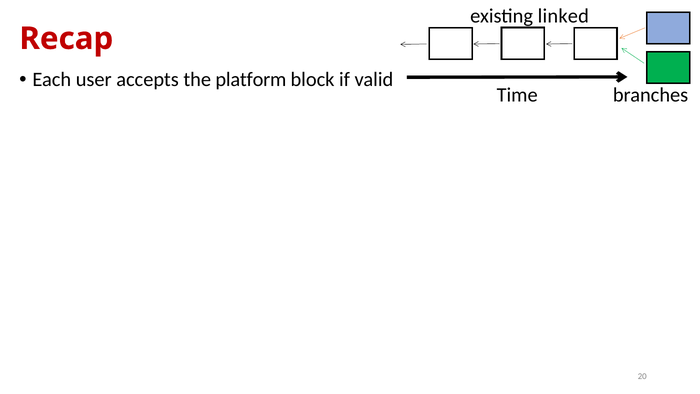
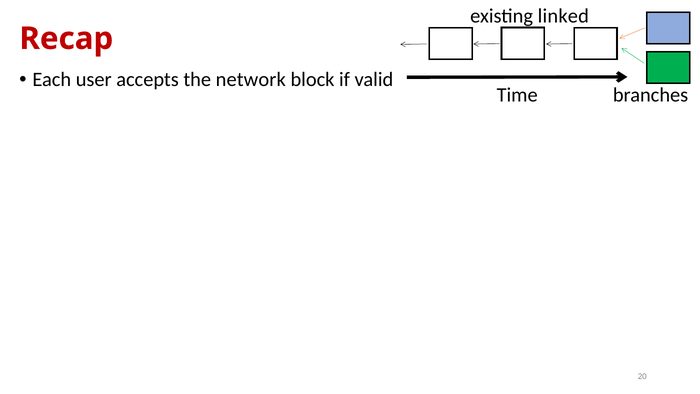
platform: platform -> network (251, 80)
